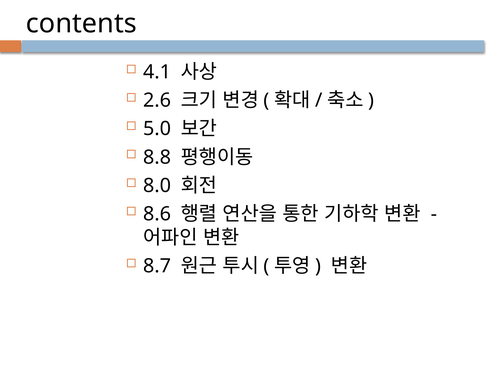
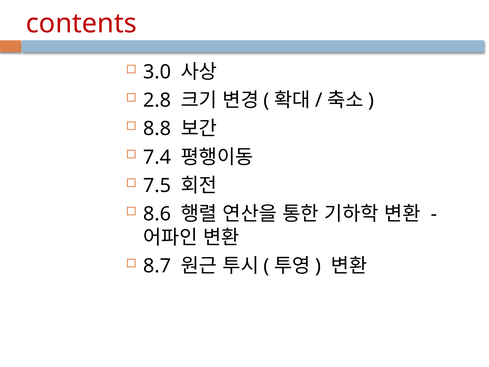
contents colour: black -> red (81, 24)
4.1: 4.1 -> 3.0 (157, 72)
2.6: 2.6 -> 2.8 (157, 100)
5.0: 5.0 -> 8.8 (157, 129)
8.8: 8.8 -> 7.4 (157, 157)
8.0: 8.0 -> 7.5 (157, 185)
